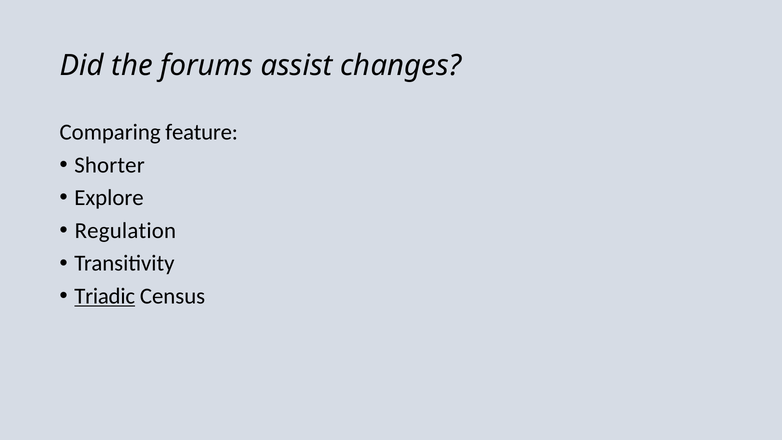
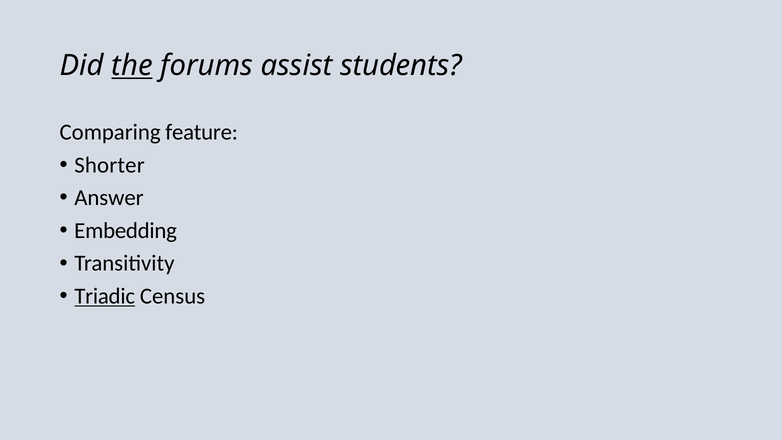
the underline: none -> present (132, 66)
changes: changes -> students (401, 66)
Explore: Explore -> Answer (109, 198)
Regulation: Regulation -> Embedding (126, 231)
